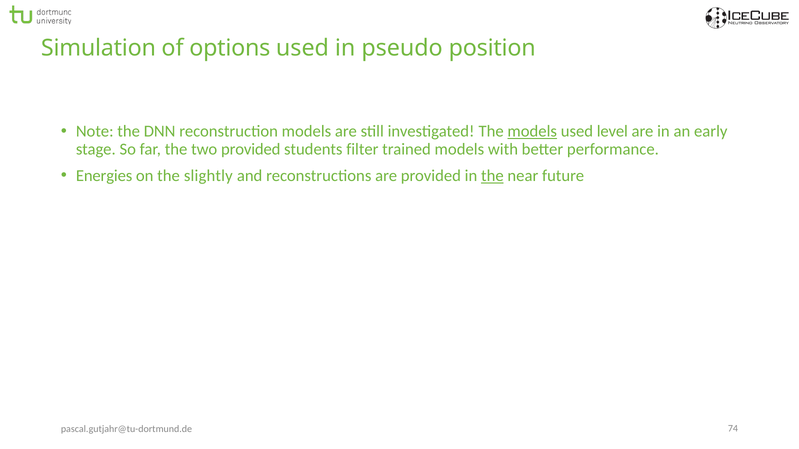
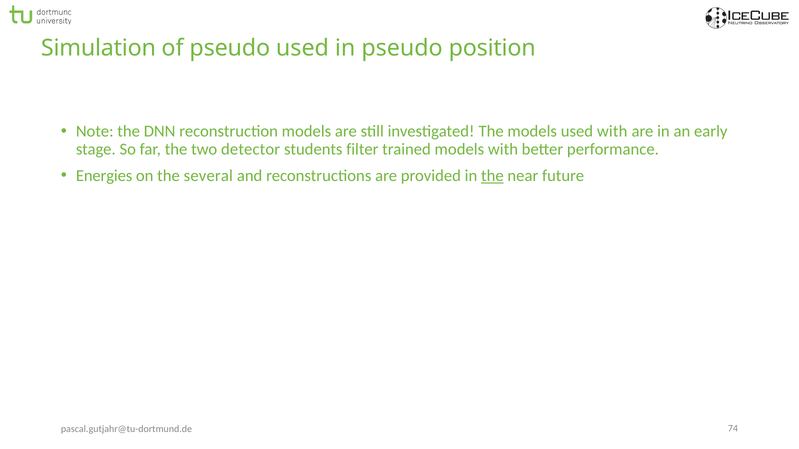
of options: options -> pseudo (230, 48)
models underline: present -> none (532, 132)
used level: level -> with (612, 132)
two provided: provided -> detector (251, 150)
slightly: slightly -> several (208, 176)
